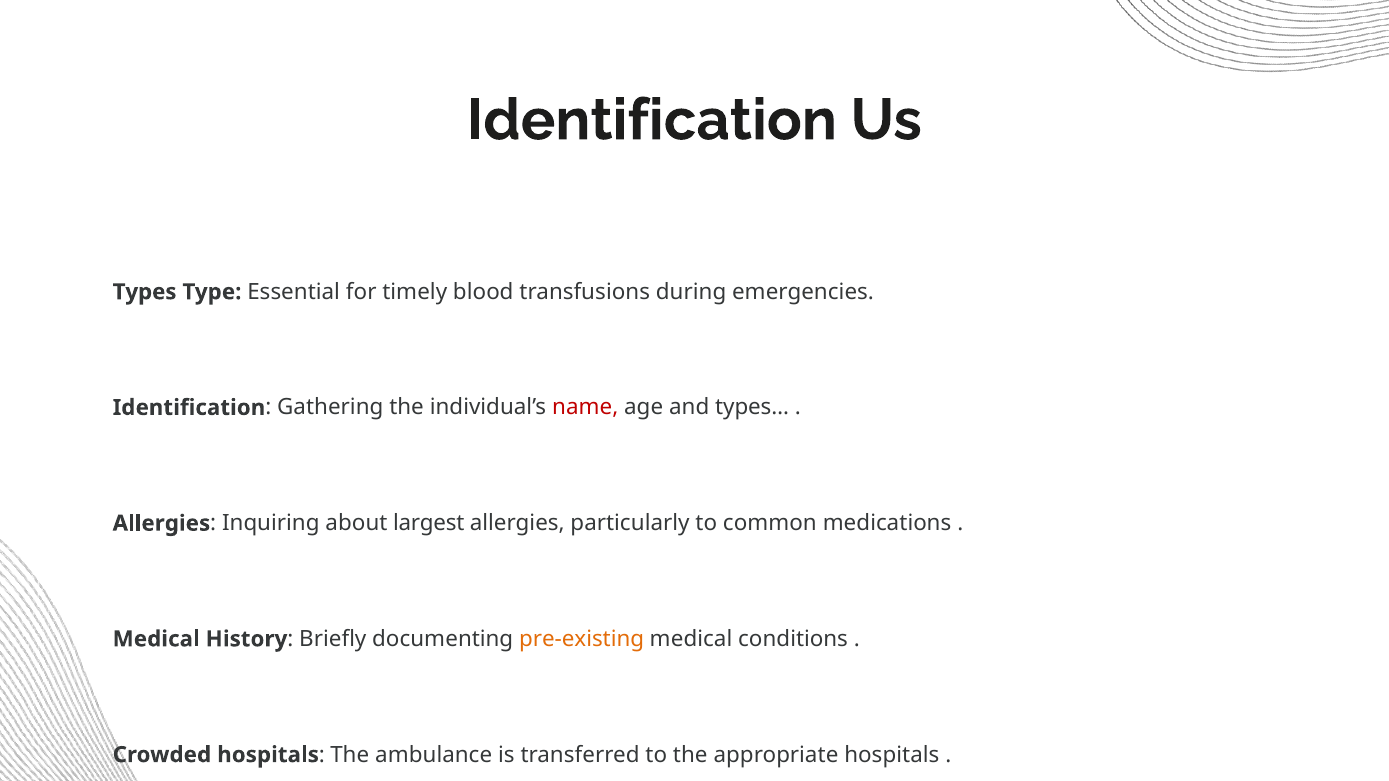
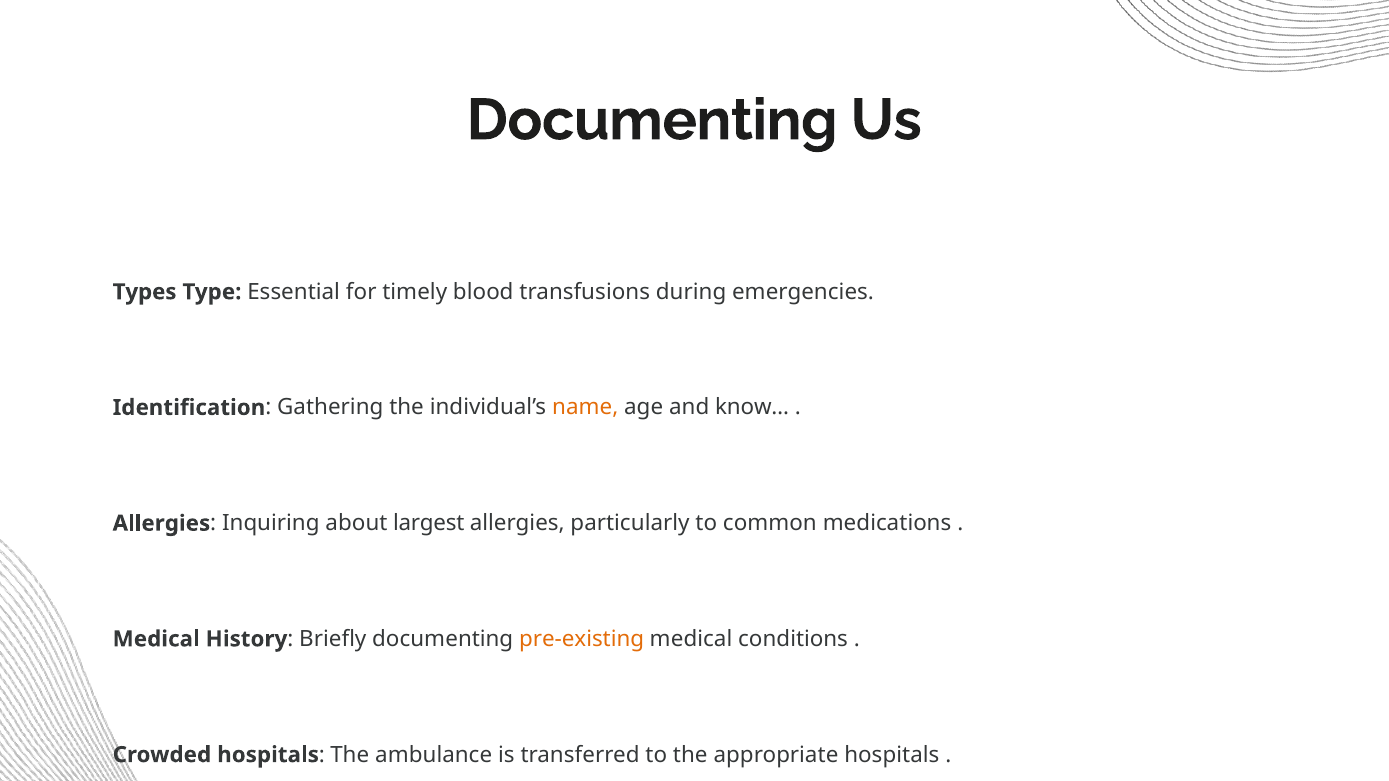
Identification: Identification -> Documenting (652, 120)
name colour: red -> orange (585, 408)
types…: types… -> know… (752, 408)
